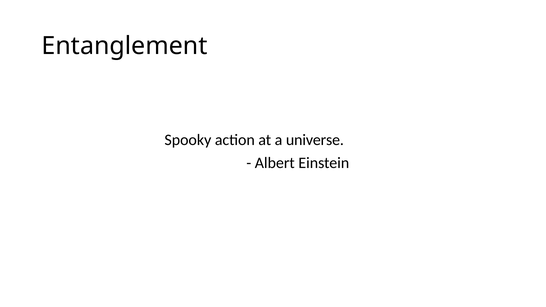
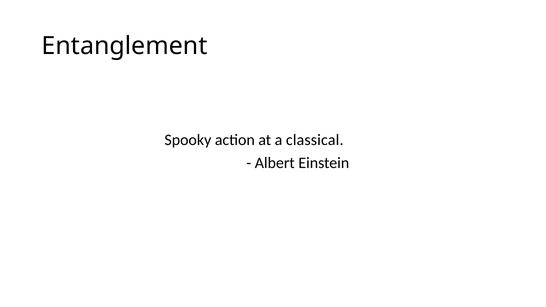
universe: universe -> classical (315, 140)
